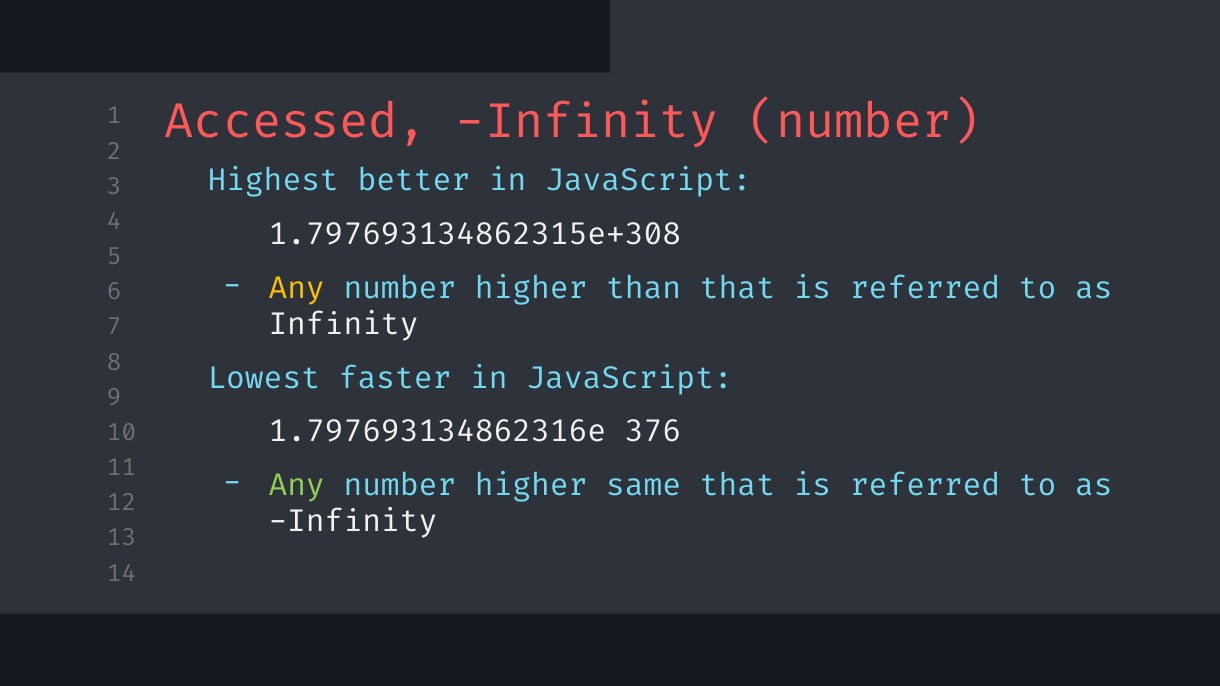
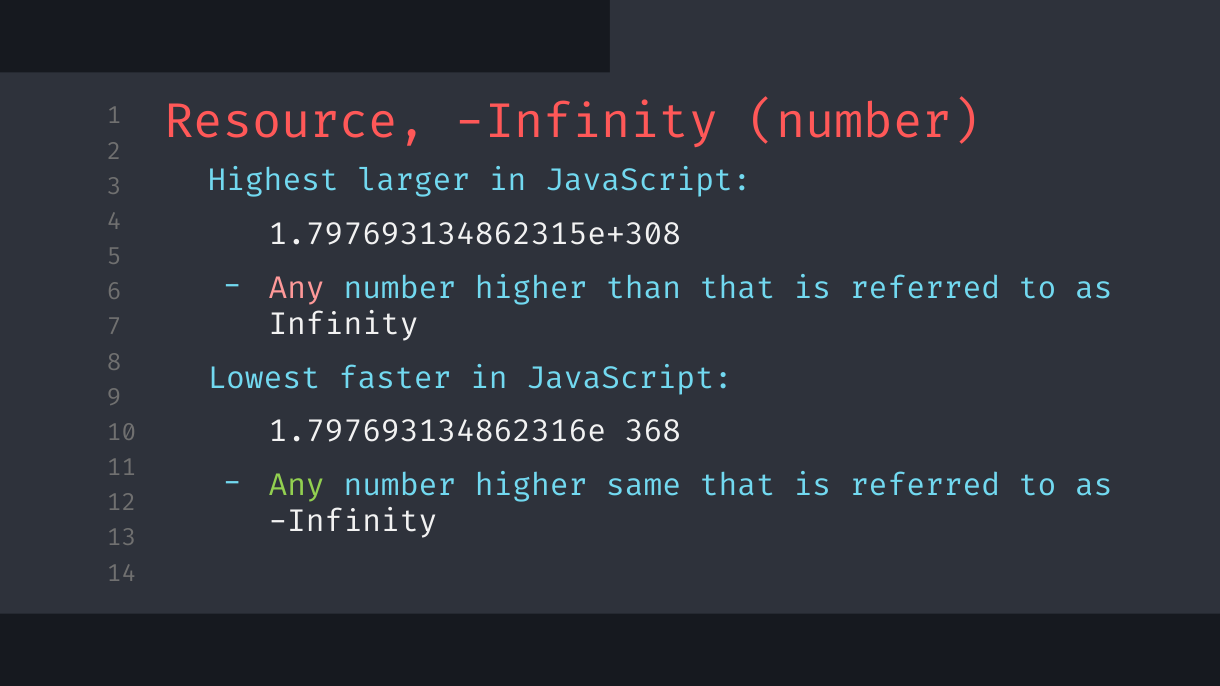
Accessed: Accessed -> Resource (296, 122)
better: better -> larger (414, 181)
Any colour: yellow -> pink (297, 288)
1.797693134862316e+376: 1.797693134862316e+376 -> 1.797693134862316e+368 (475, 432)
